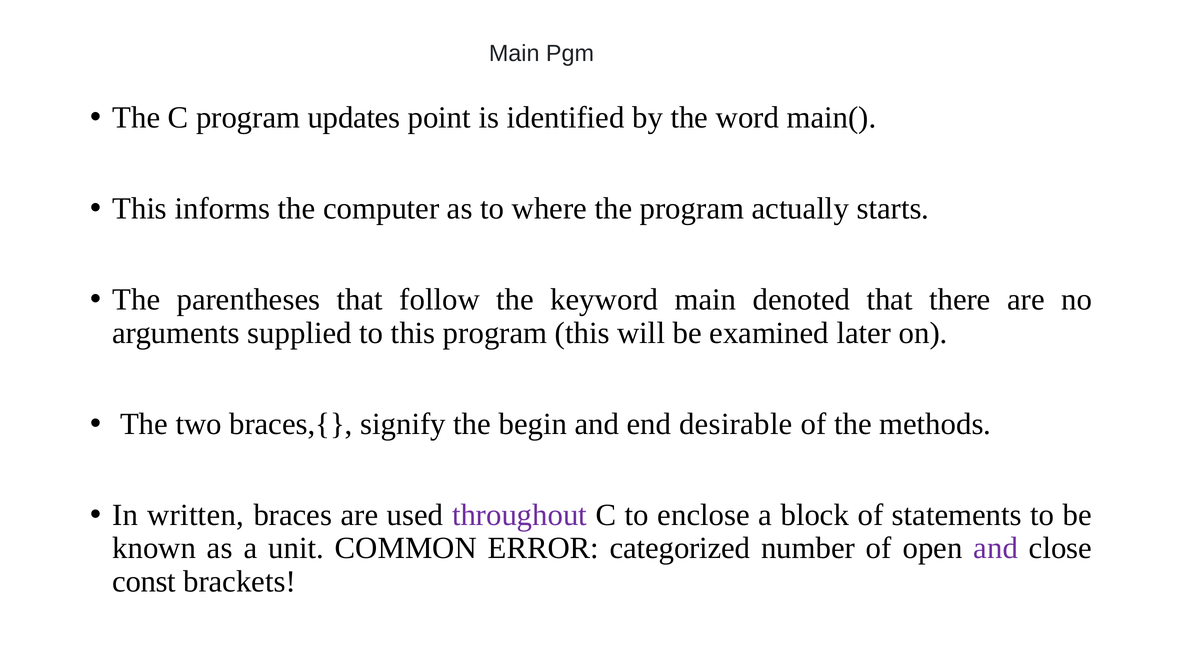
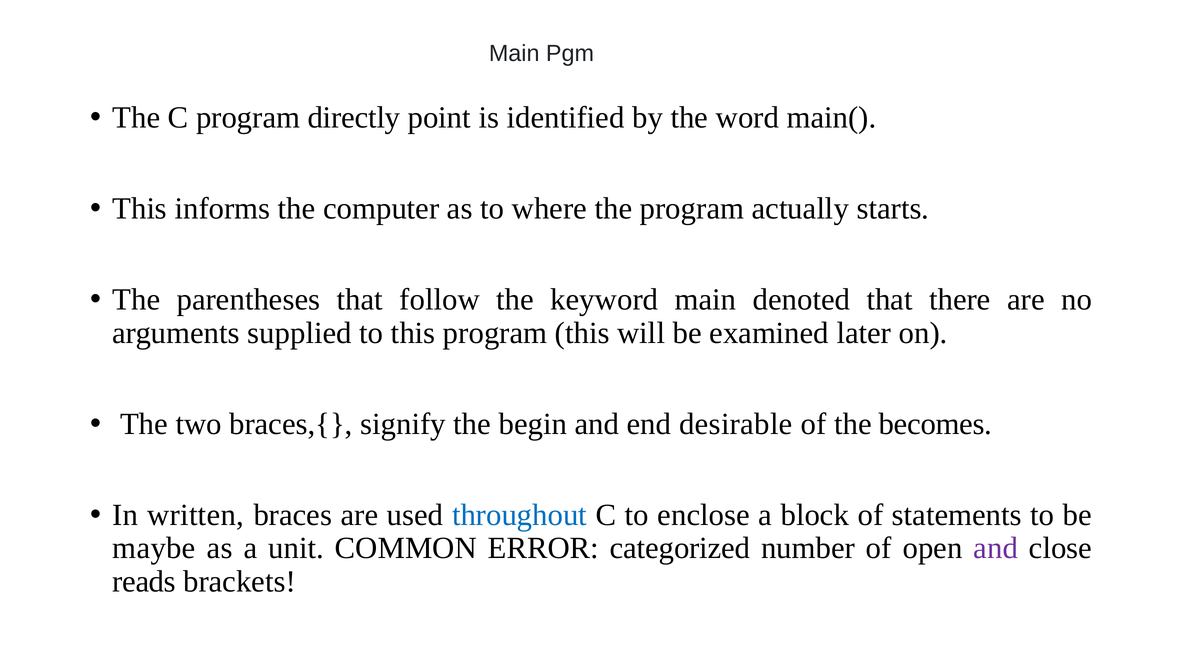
updates: updates -> directly (354, 118)
methods: methods -> becomes (935, 424)
throughout colour: purple -> blue (520, 515)
known: known -> maybe (154, 549)
const: const -> reads (144, 582)
